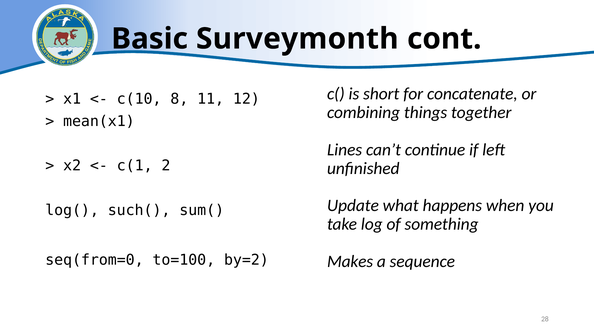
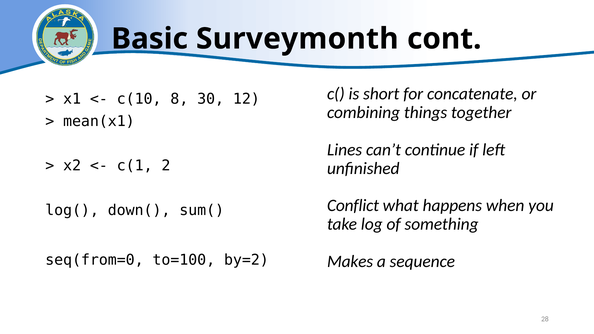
11: 11 -> 30 (211, 99)
Update: Update -> Conflict (353, 206)
such(: such( -> down( (139, 210)
